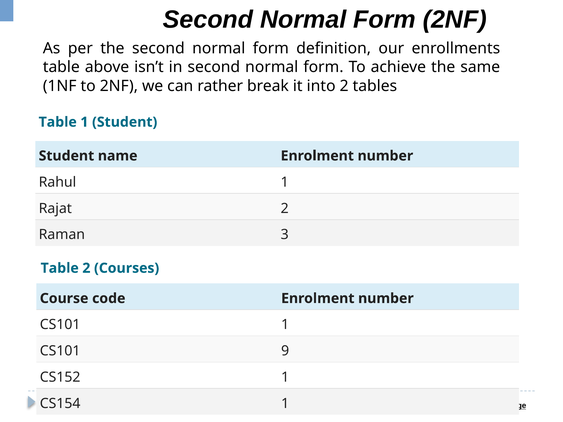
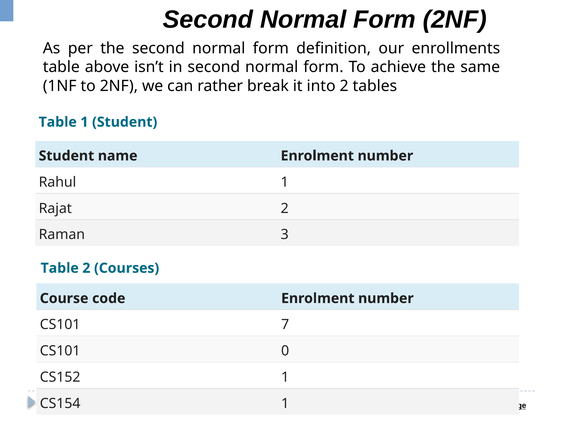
CS101 1: 1 -> 7 (285, 325)
9: 9 -> 0 (285, 351)
